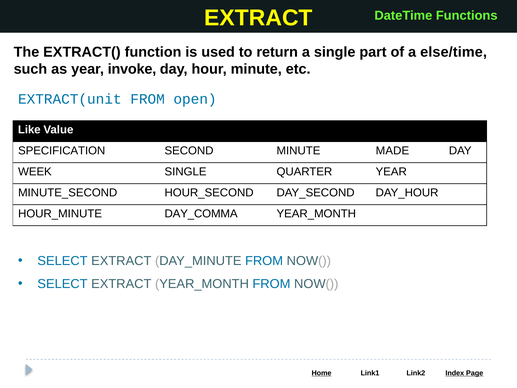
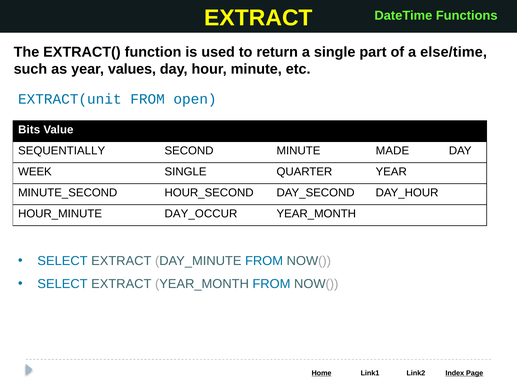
invoke: invoke -> values (132, 69)
Like: Like -> Bits (29, 130)
SPECIFICATION: SPECIFICATION -> SEQUENTIALLY (62, 151)
DAY_COMMA: DAY_COMMA -> DAY_OCCUR (201, 214)
